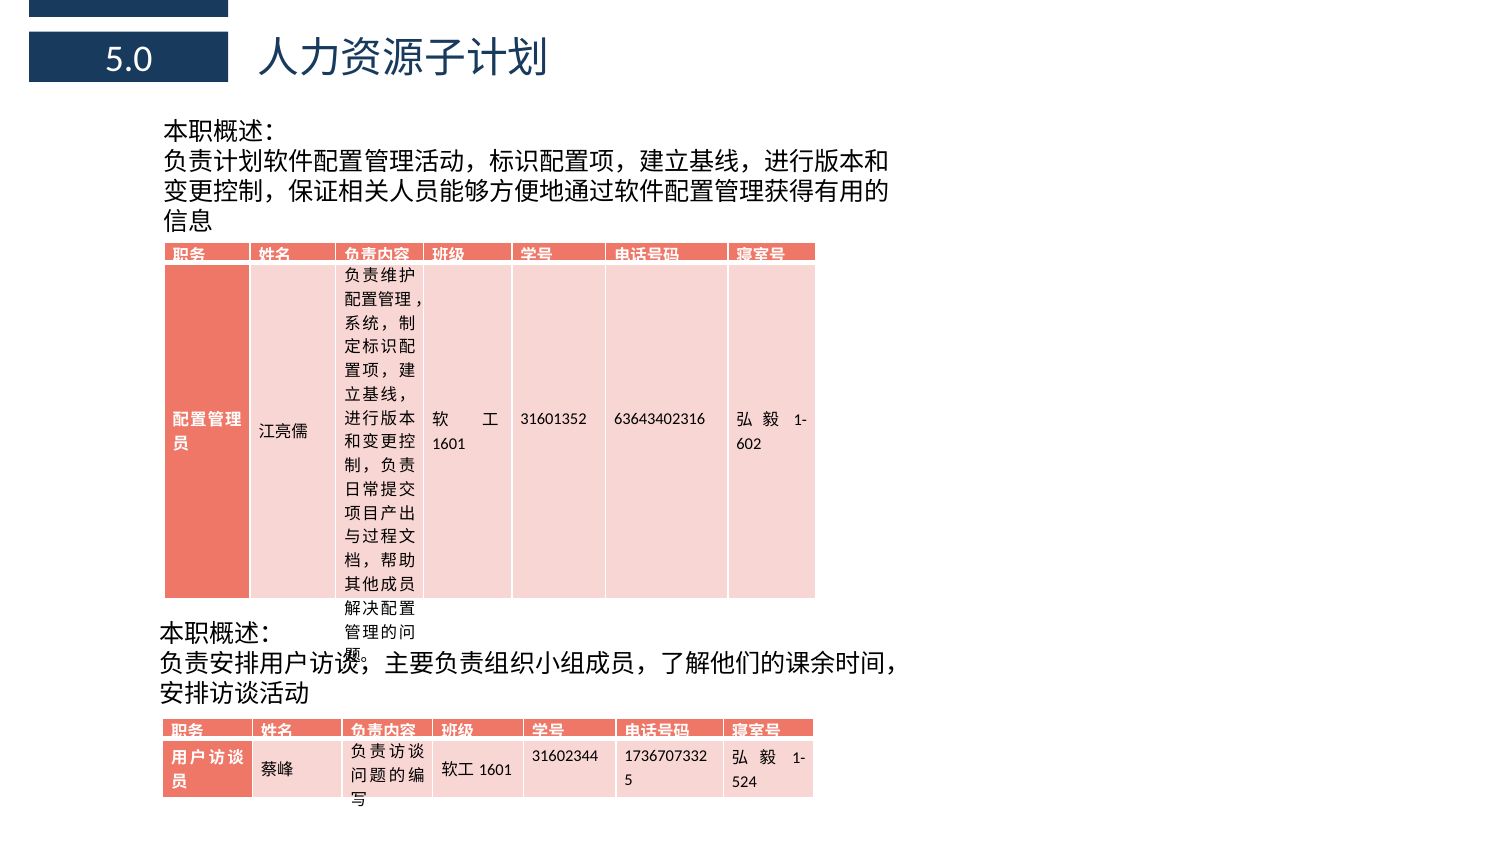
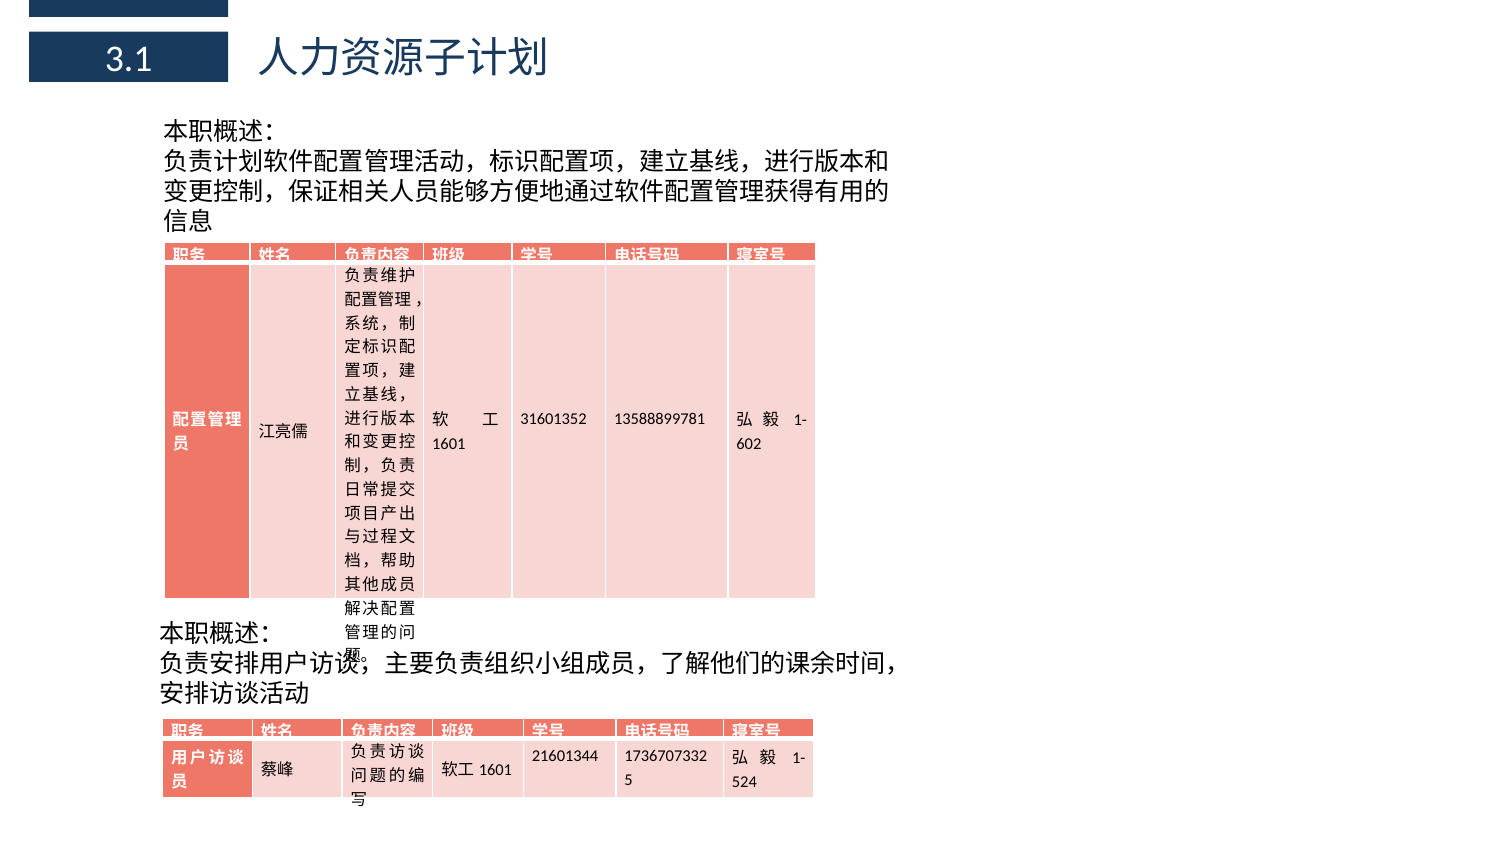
5.0: 5.0 -> 3.1 (129, 59)
63643402316: 63643402316 -> 13588899781 (660, 419)
31602344: 31602344 -> 21601344 (565, 757)
